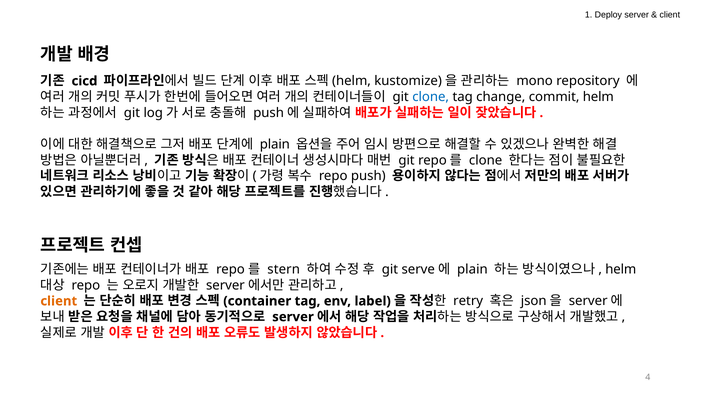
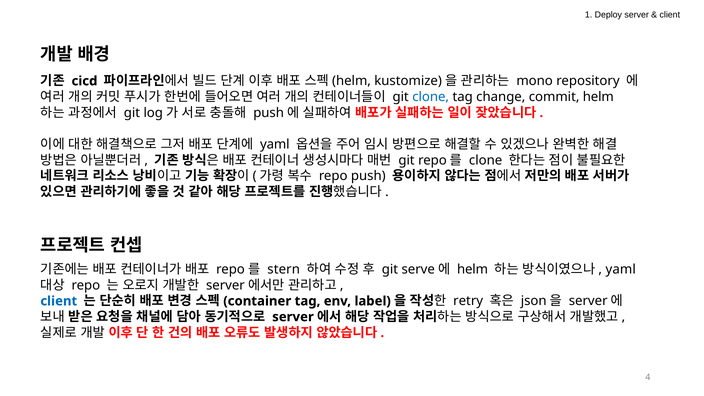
plain: plain -> yaml (275, 144)
plain: plain -> helm (472, 269)
helm: helm -> yaml (621, 269)
client colour: orange -> blue (59, 301)
